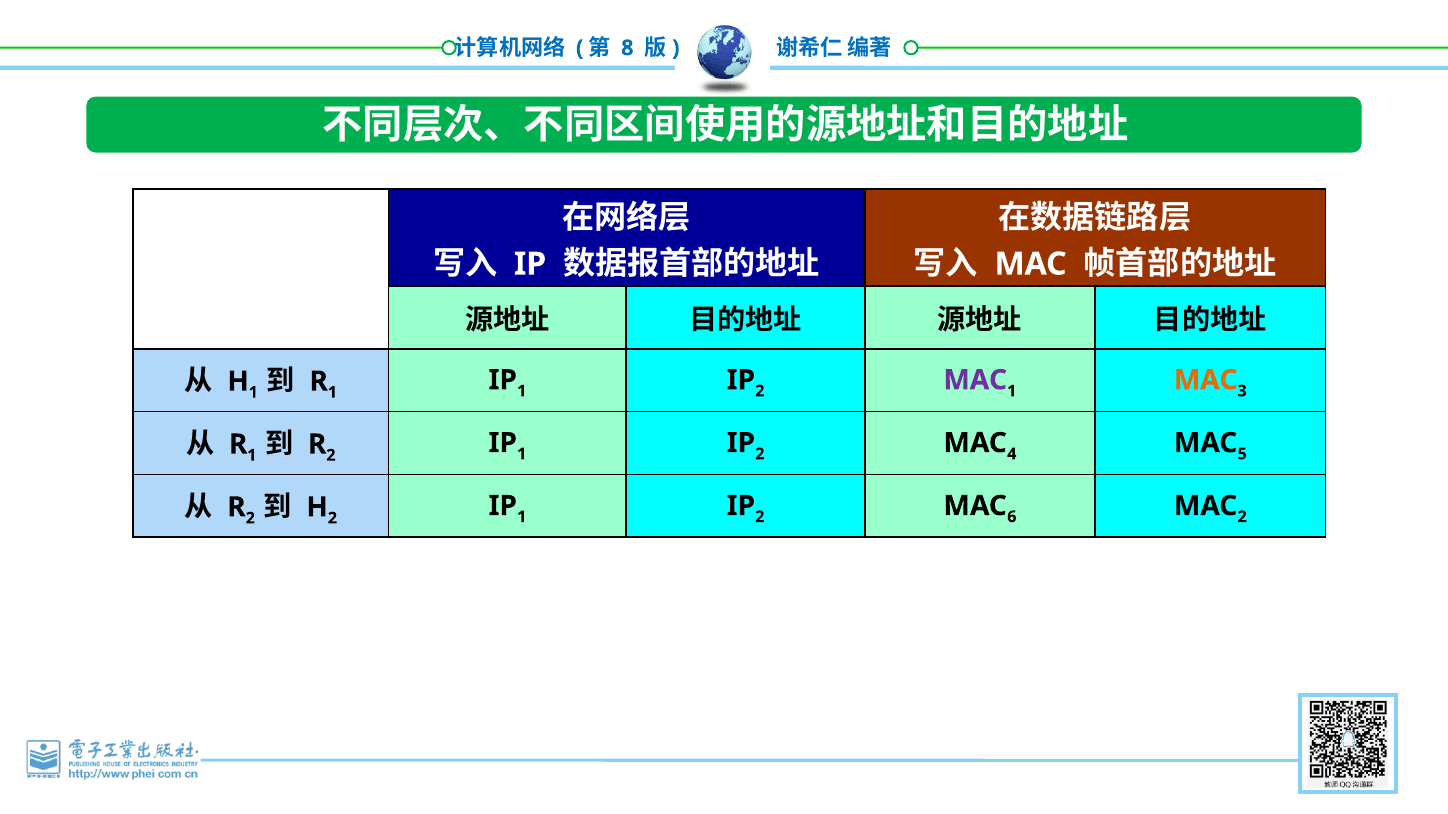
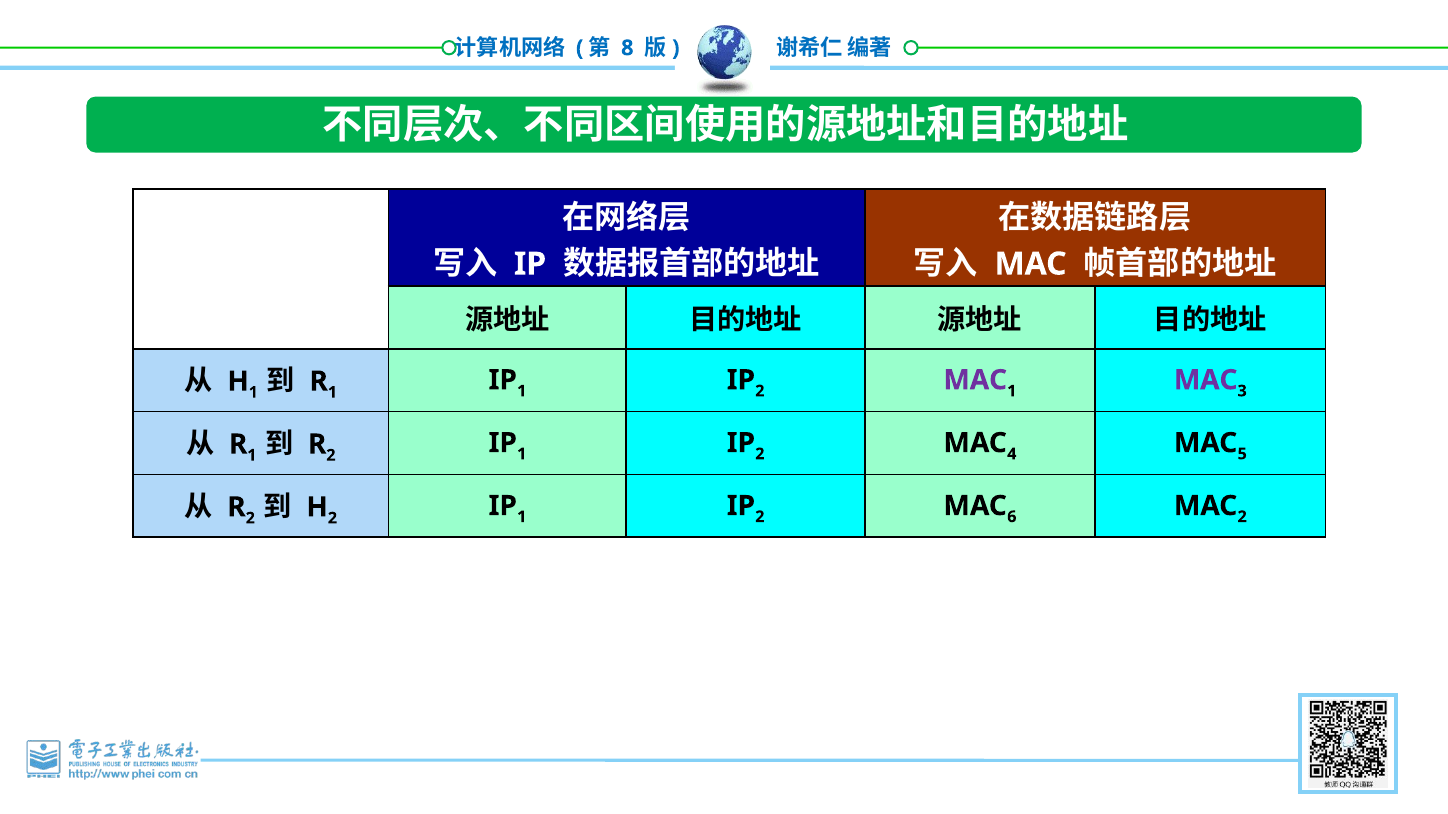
MAC colour: orange -> purple (1206, 380)
